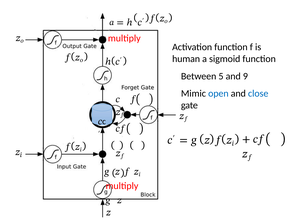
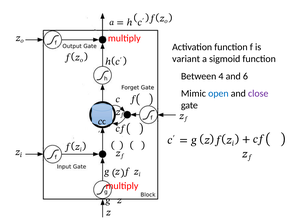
human: human -> variant (186, 59)
5: 5 -> 4 (221, 76)
9: 9 -> 6 (245, 76)
close colour: blue -> purple (258, 93)
